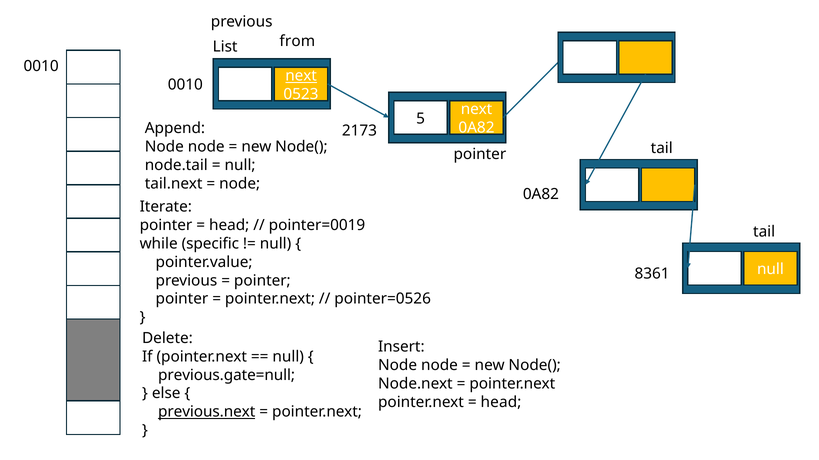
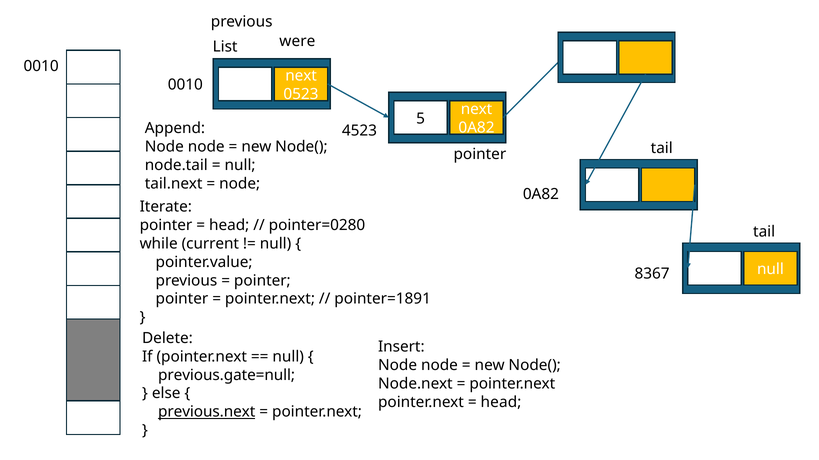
from: from -> were (297, 41)
next underline: present -> none (301, 76)
2173: 2173 -> 4523 (359, 131)
pointer=0019: pointer=0019 -> pointer=0280 (317, 226)
specific: specific -> current (210, 244)
8361: 8361 -> 8367 (652, 274)
pointer=0526: pointer=0526 -> pointer=1891 (383, 299)
